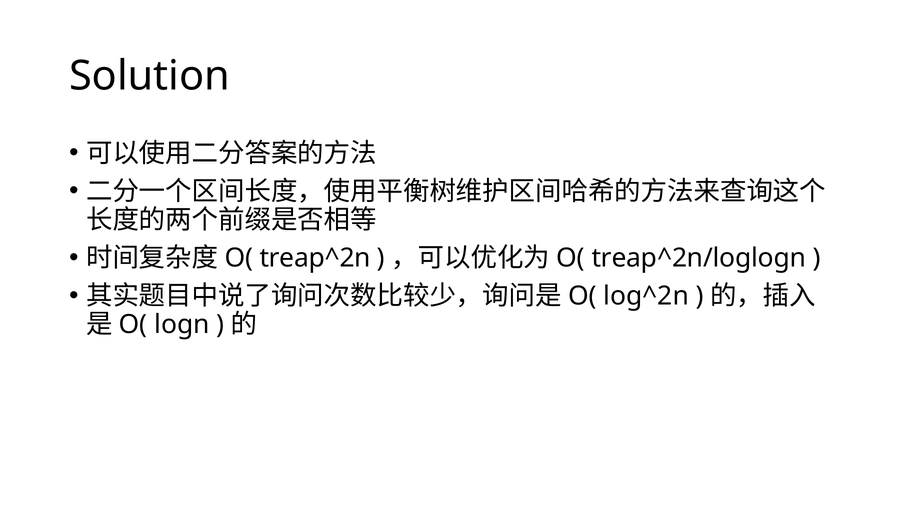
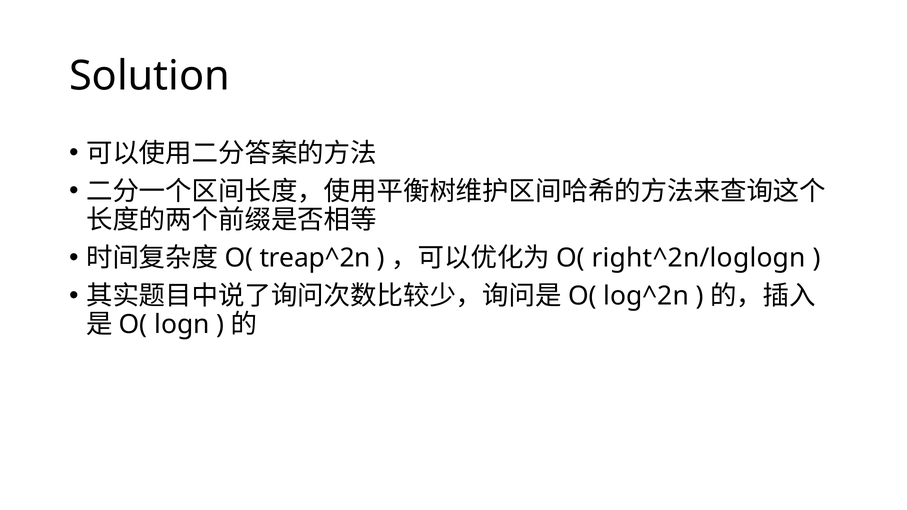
treap^2n/loglogn: treap^2n/loglogn -> right^2n/loglogn (699, 258)
